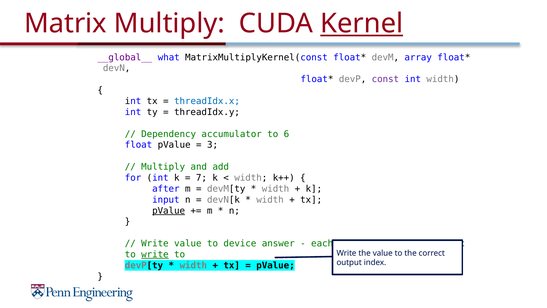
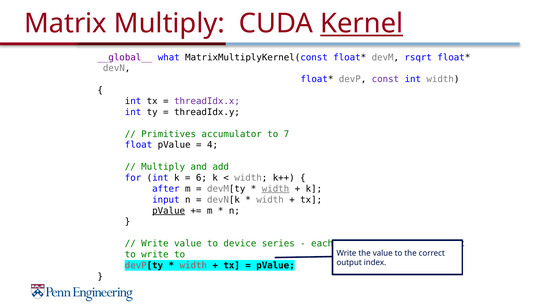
array: array -> rsqrt (418, 57)
threadIdx.x colour: blue -> purple (207, 101)
Dependency: Dependency -> Primitives (169, 134)
6: 6 -> 7 (286, 134)
3: 3 -> 4 (213, 145)
7: 7 -> 6 (201, 178)
width underline: none -> present (276, 189)
answer: answer -> series (278, 243)
write underline: present -> none (155, 254)
